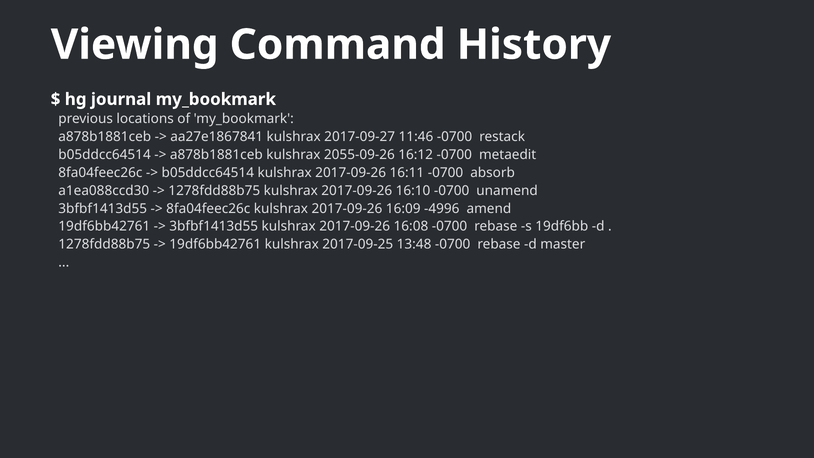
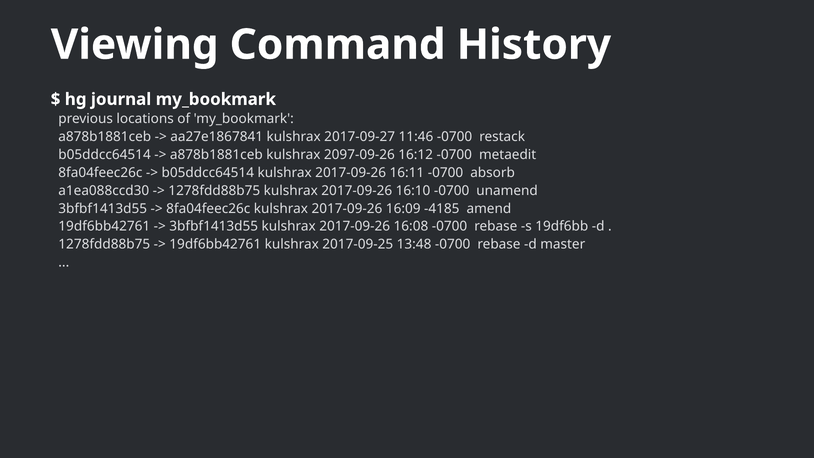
2055-09-26: 2055-09-26 -> 2097-09-26 (359, 155)
-4996: -4996 -> -4185 (442, 208)
